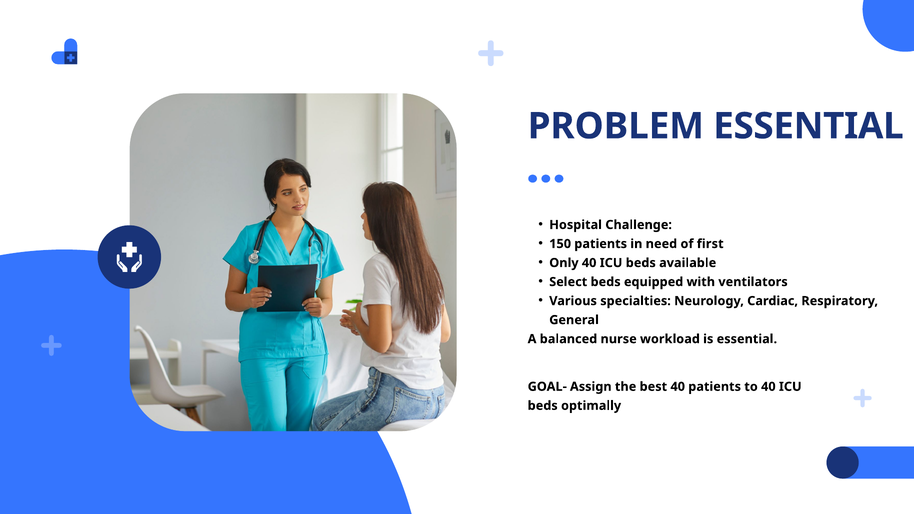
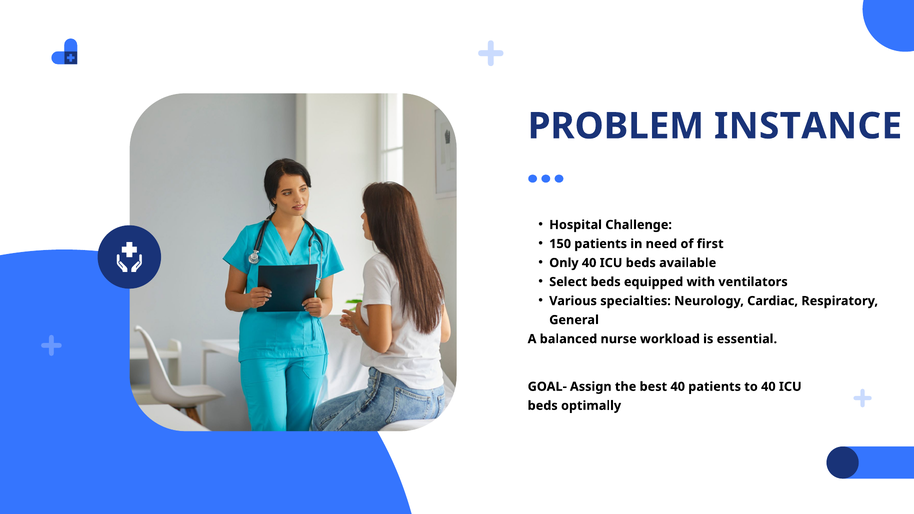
PROBLEM ESSENTIAL: ESSENTIAL -> INSTANCE (808, 126)
